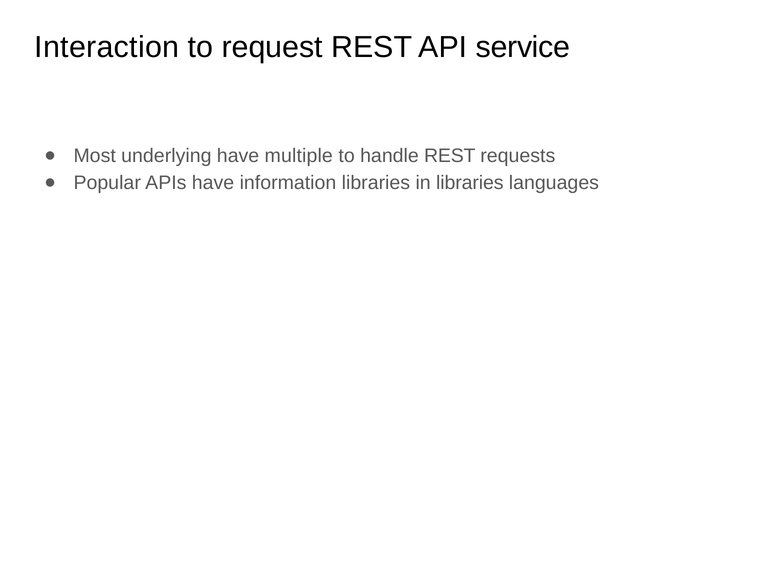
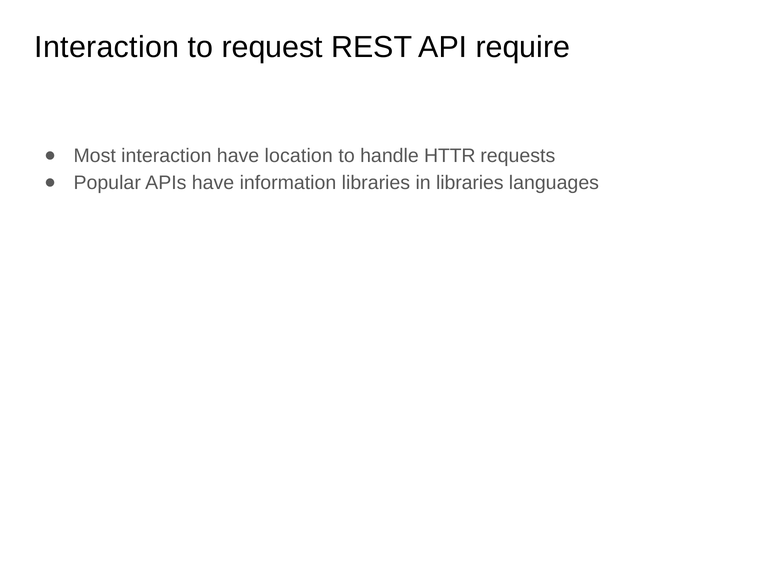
service: service -> require (523, 47)
Most underlying: underlying -> interaction (166, 156)
multiple: multiple -> location (299, 156)
handle REST: REST -> HTTR (450, 156)
